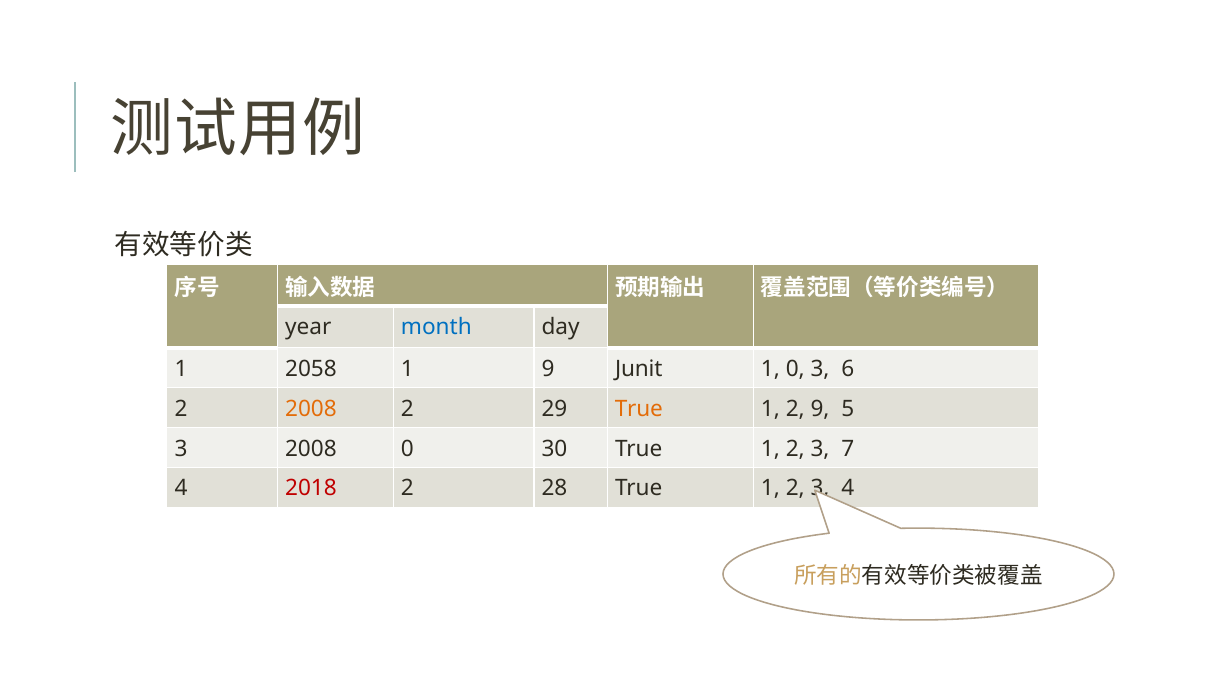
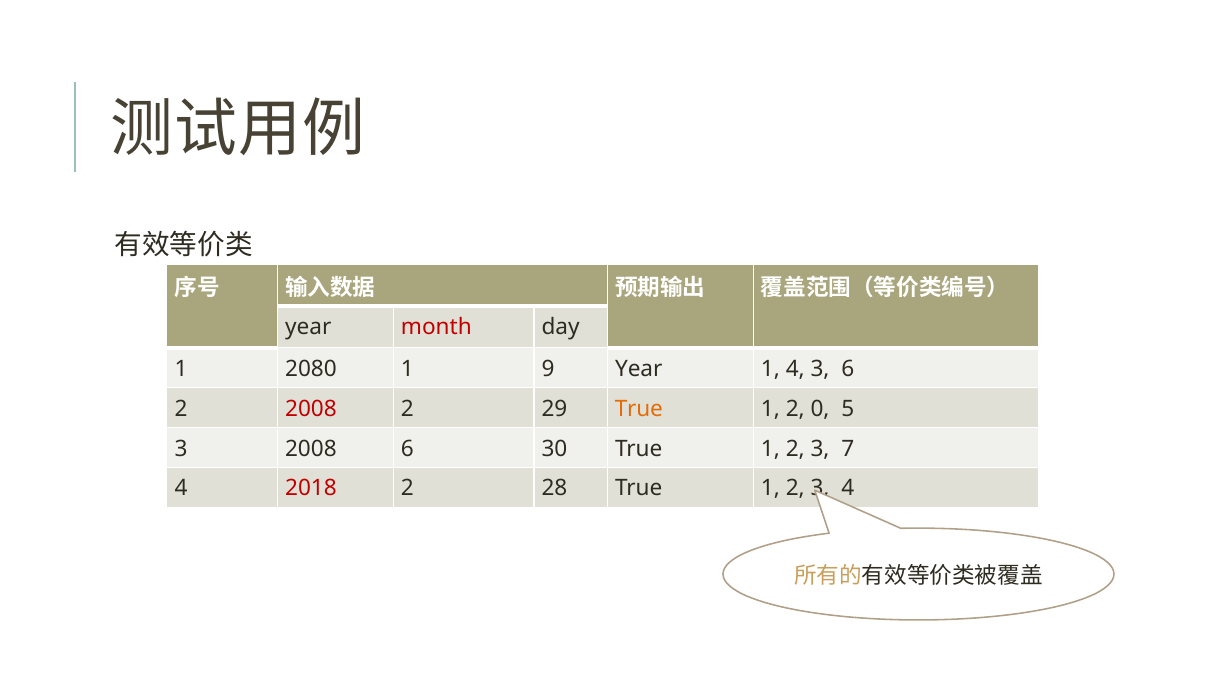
month colour: blue -> red (436, 327)
2058: 2058 -> 2080 (311, 369)
9 Junit: Junit -> Year (639, 369)
1 0: 0 -> 4 (795, 369)
2008 colour: orange -> red (311, 409)
2 9: 9 -> 0 (820, 409)
2008 0: 0 -> 6 (407, 449)
